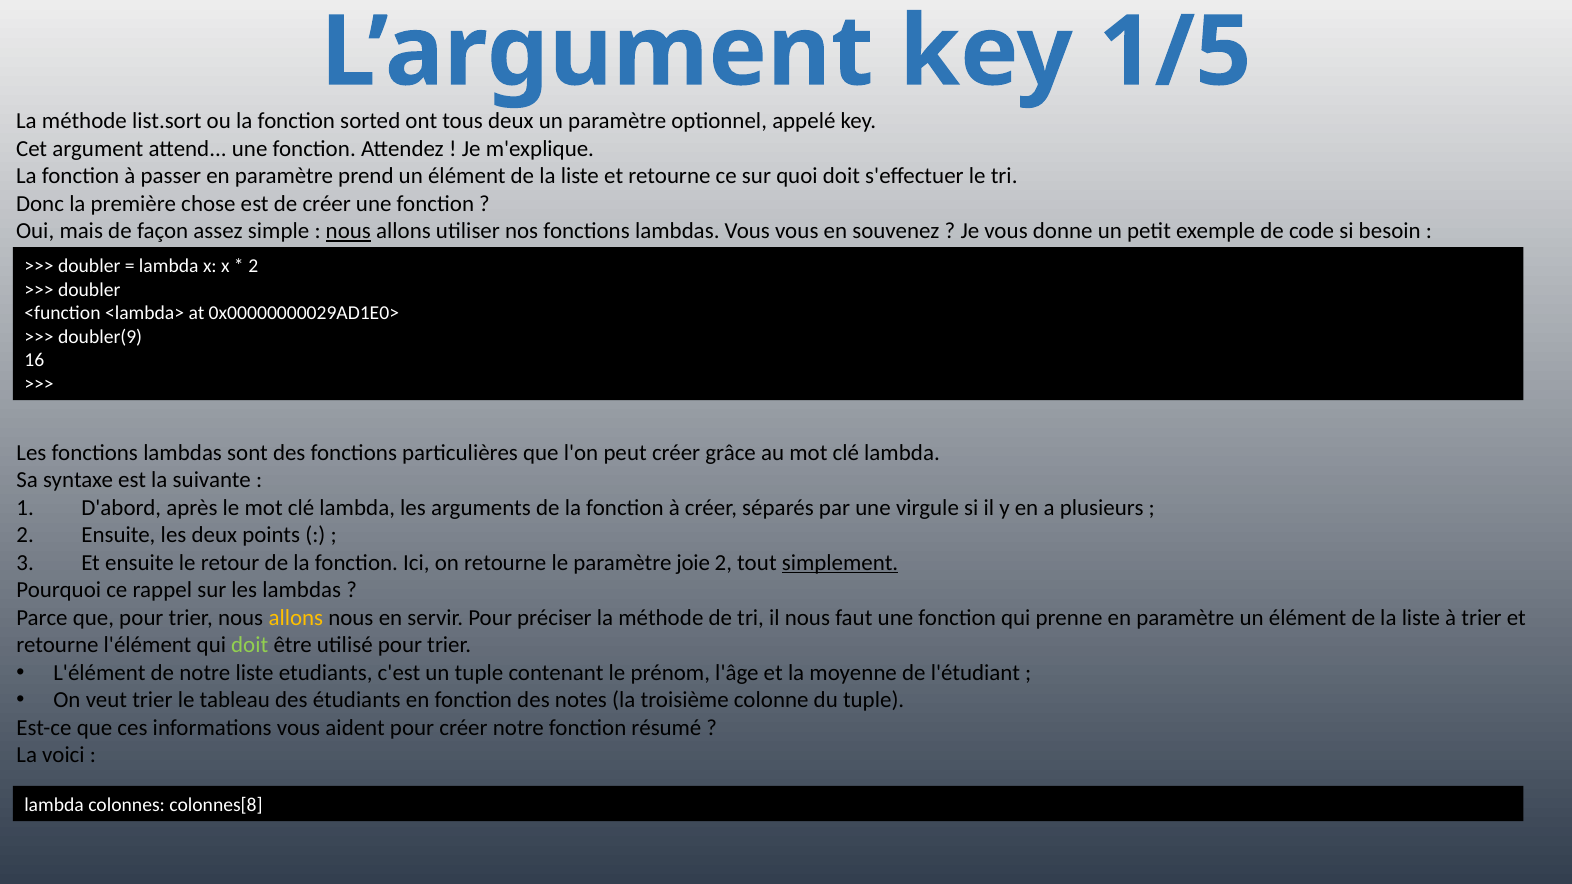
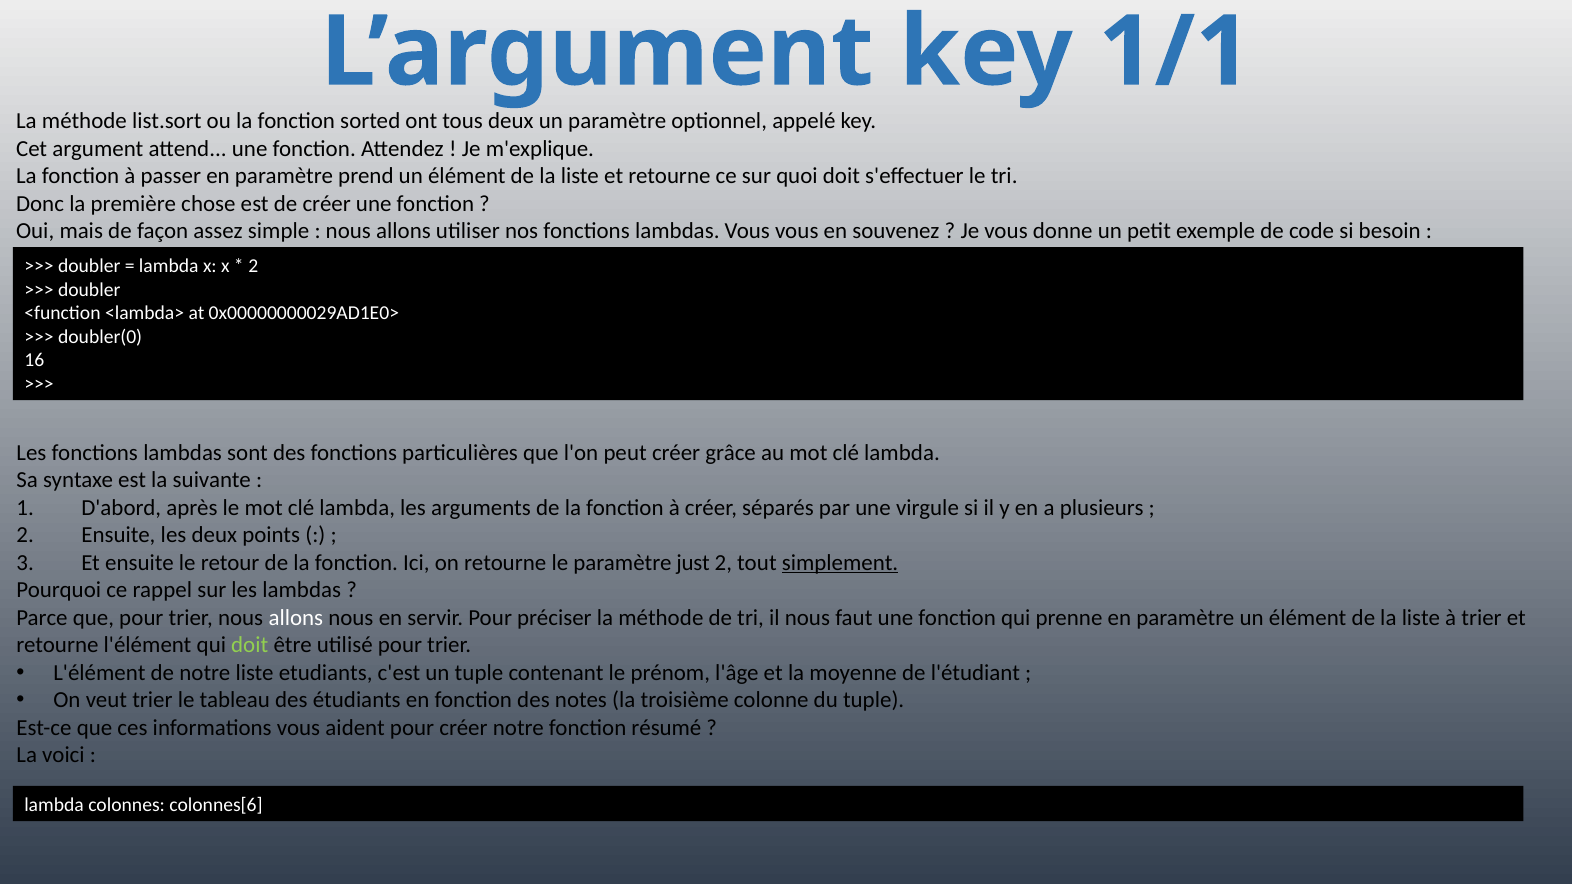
1/5: 1/5 -> 1/1 (1175, 52)
nous underline: present -> none (348, 231)
doubler(9: doubler(9 -> doubler(0 (100, 337)
joie: joie -> just (693, 563)
allons colour: yellow -> white (296, 618)
colonnes[8: colonnes[8 -> colonnes[6 (216, 805)
